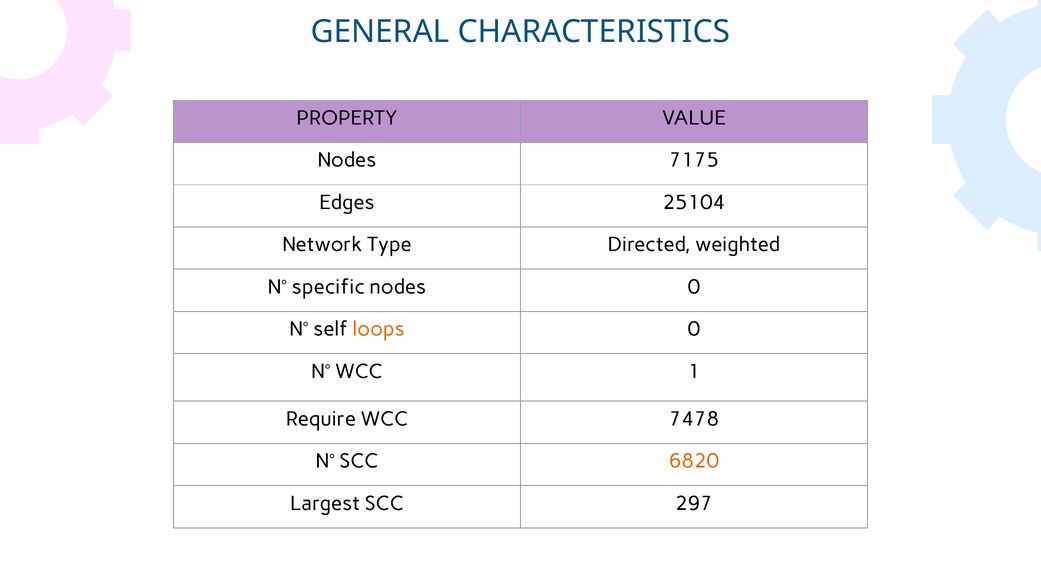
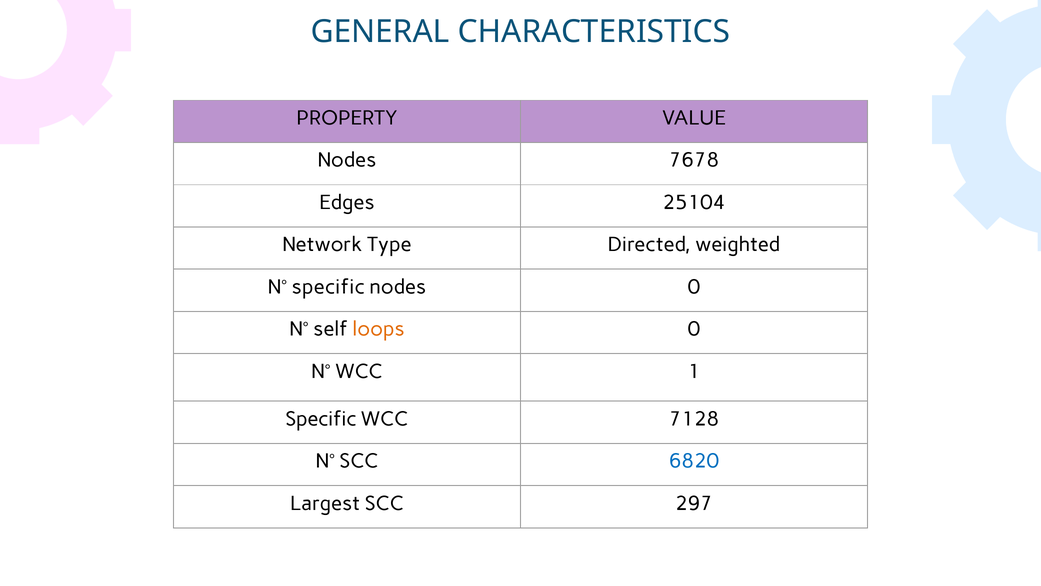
7175: 7175 -> 7678 (694, 160)
Require: Require -> Specific (321, 419)
7478: 7478 -> 7128 (694, 419)
6820 colour: orange -> blue (694, 461)
